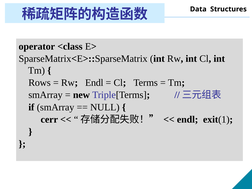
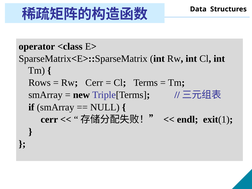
Rw Endl: Endl -> Cerr (94, 83)
